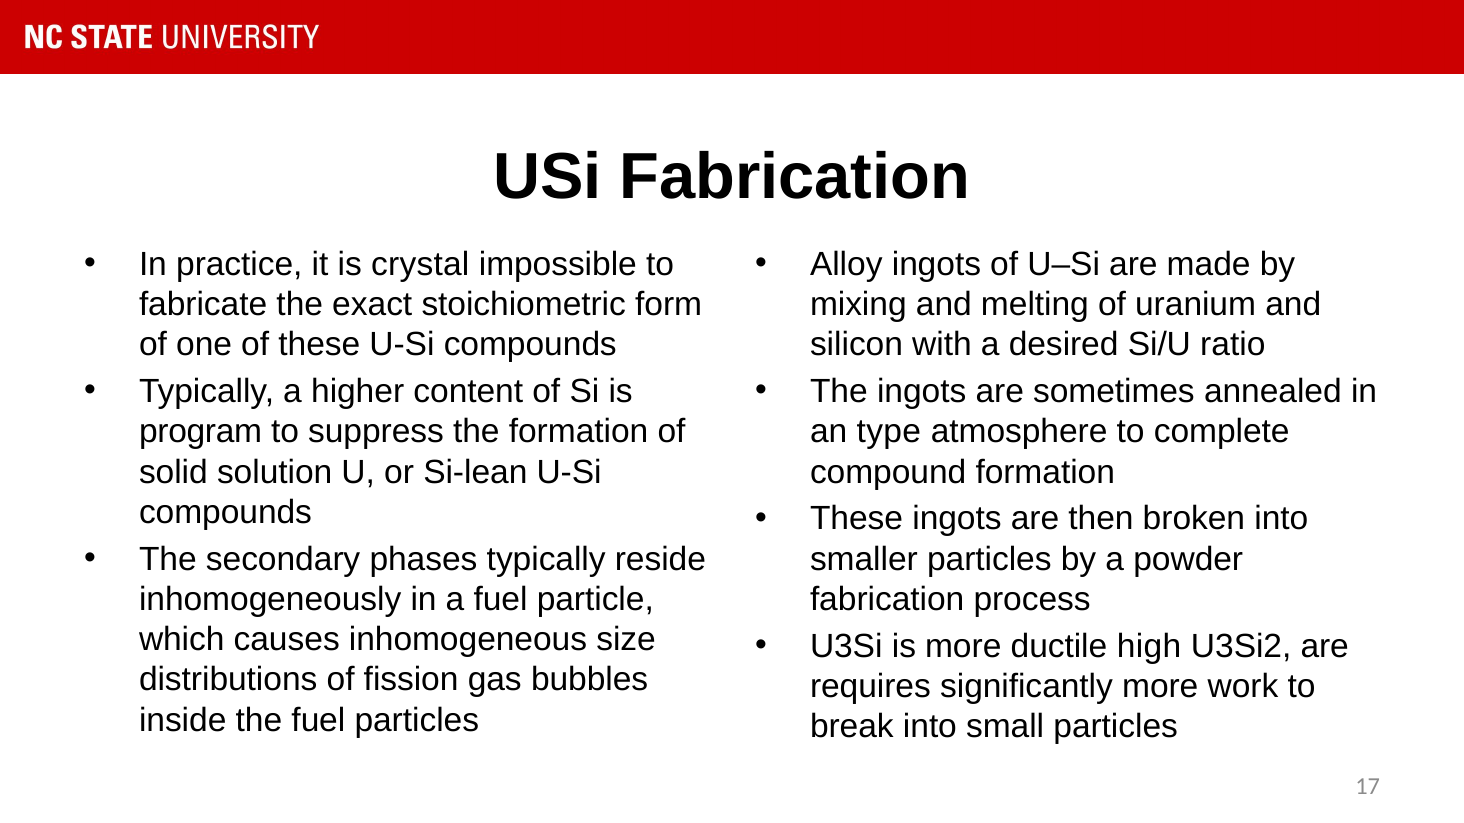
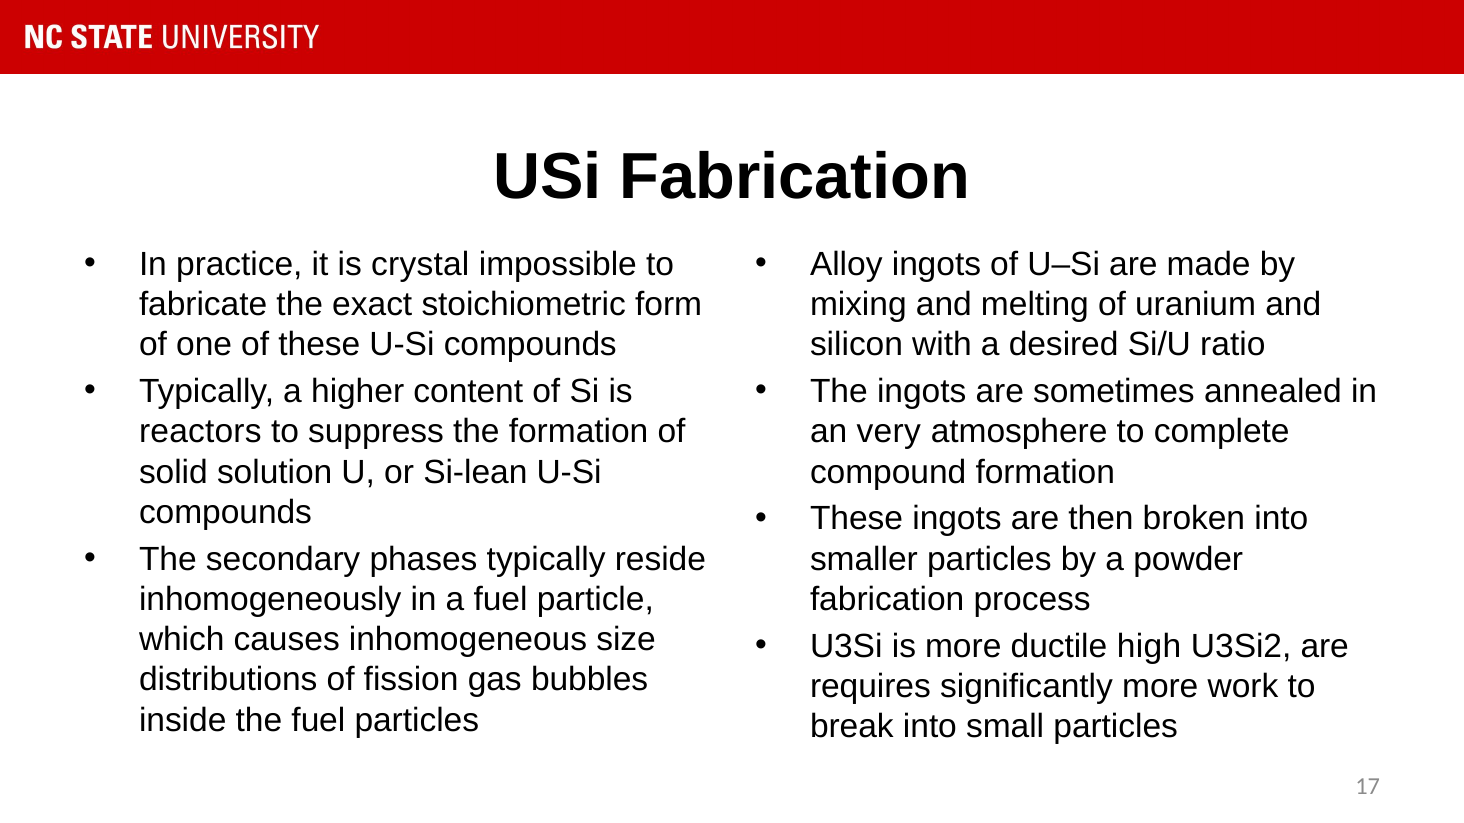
program: program -> reactors (200, 432)
type: type -> very (889, 432)
